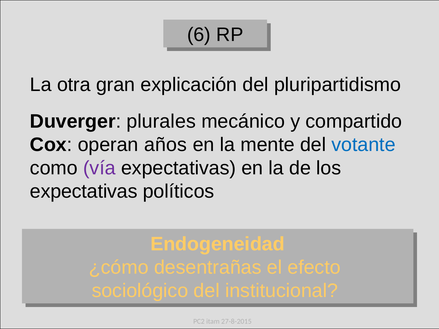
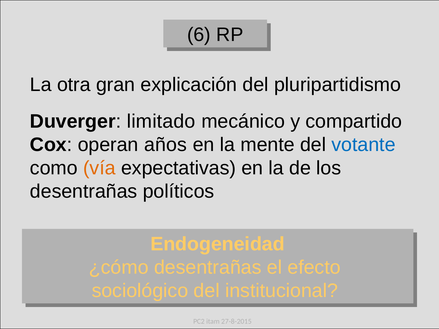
plurales: plurales -> limitado (161, 121)
vía colour: purple -> orange (99, 168)
expectativas: expectativas -> desentrañas (84, 192)
